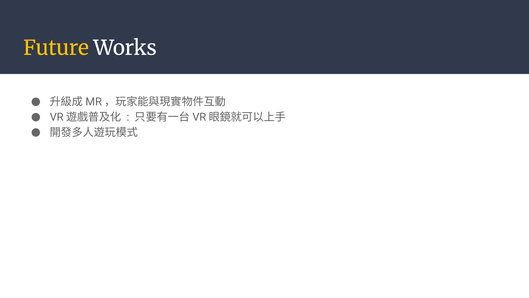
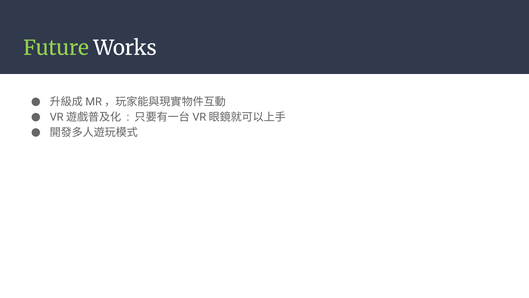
Future colour: yellow -> light green (56, 48)
